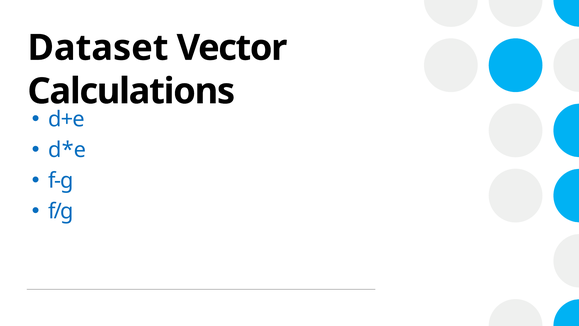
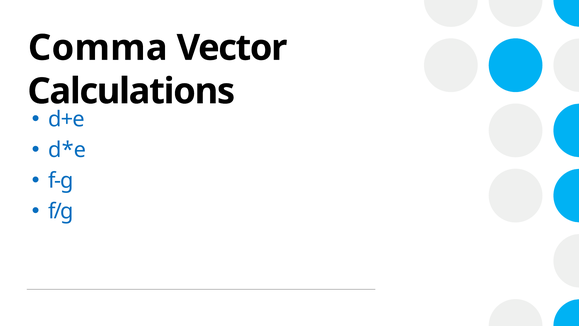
Dataset: Dataset -> Comma (98, 48)
